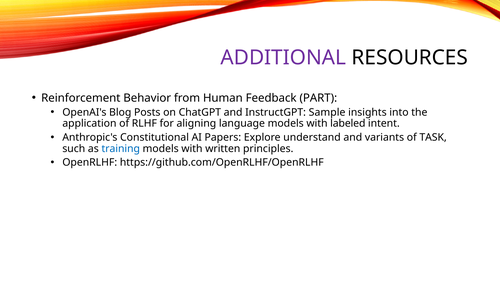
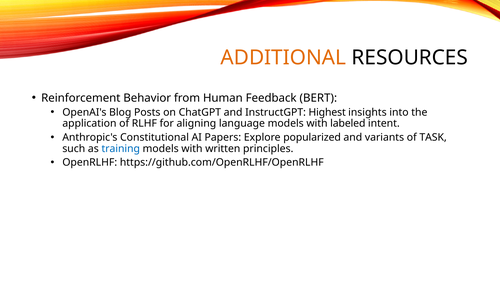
ADDITIONAL colour: purple -> orange (283, 58)
PART: PART -> BERT (318, 98)
Sample: Sample -> Highest (327, 112)
understand: understand -> popularized (312, 138)
